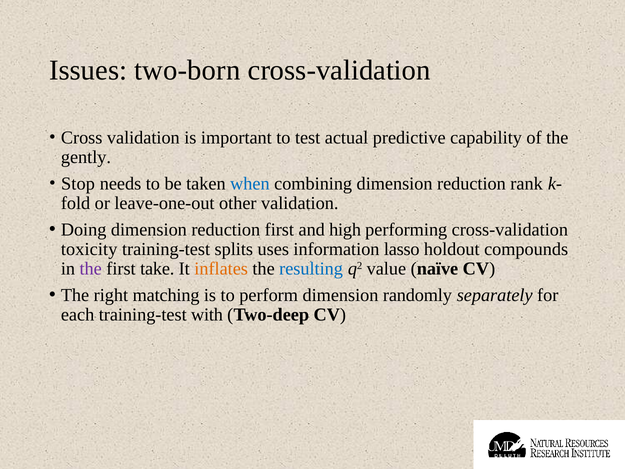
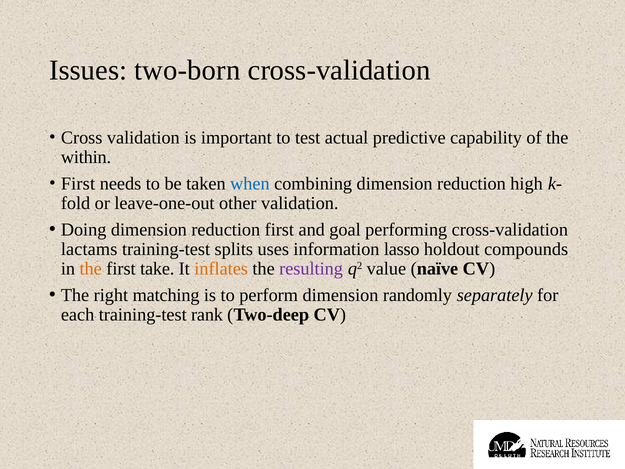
gently: gently -> within (86, 157)
Stop: Stop -> First (78, 184)
rank: rank -> high (527, 184)
high: high -> goal (345, 229)
toxicity: toxicity -> lactams (89, 249)
the colour: purple -> orange (91, 269)
resulting colour: blue -> purple (311, 269)
with: with -> rank (207, 315)
